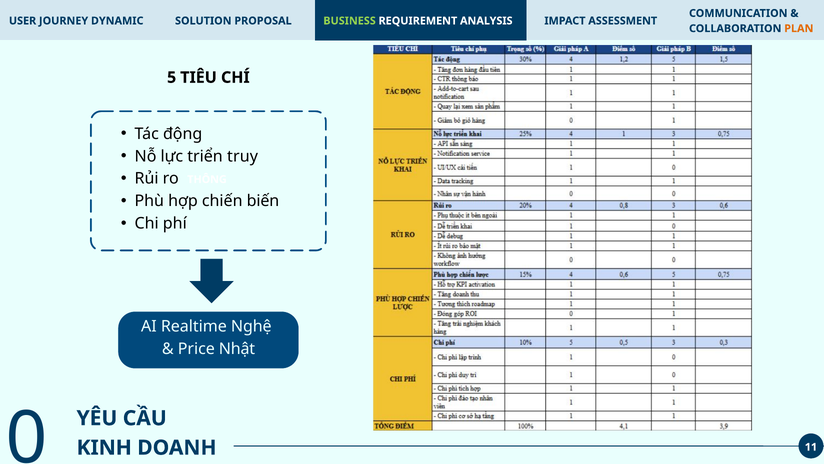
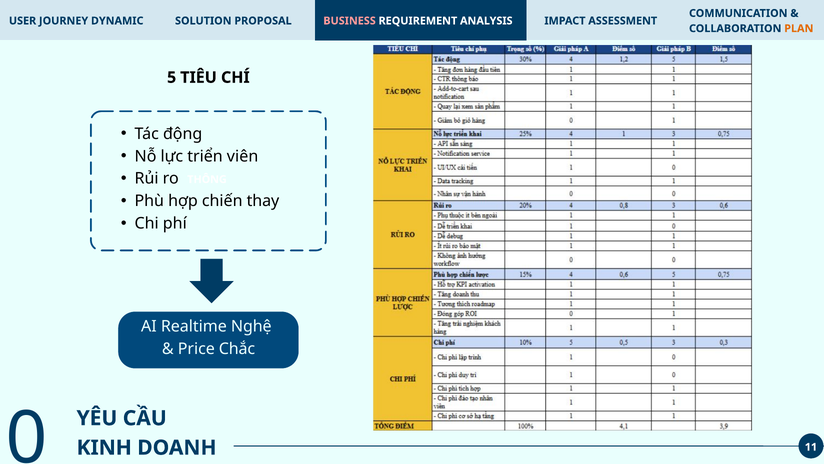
BUSINESS colour: light green -> pink (350, 21)
truy: truy -> viên (243, 156)
biến: biến -> thay (263, 201)
Nhật: Nhật -> Chắc (237, 349)
